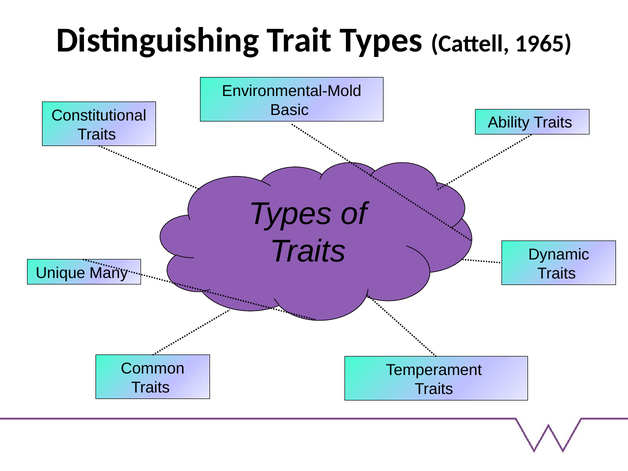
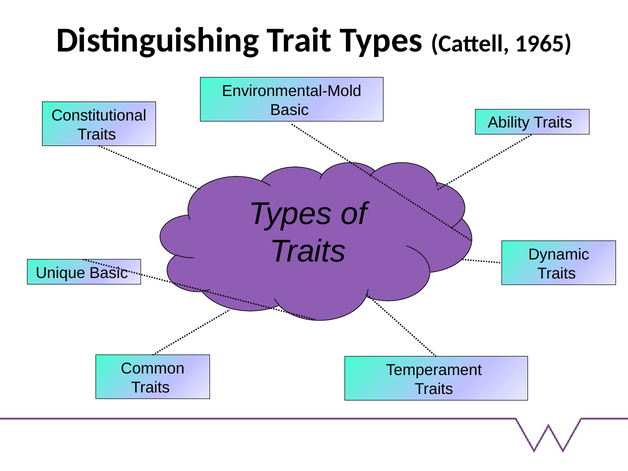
Unique Many: Many -> Basic (109, 273)
